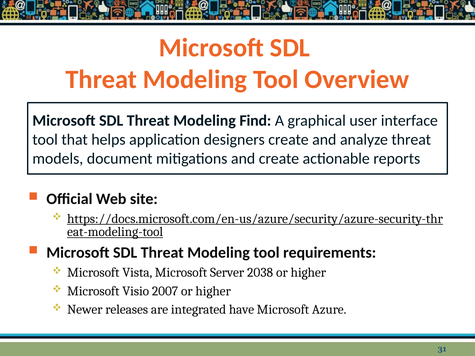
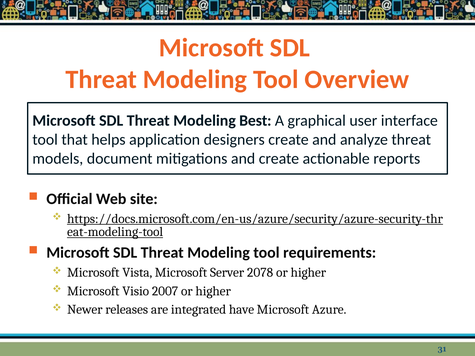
Find: Find -> Best (255, 121)
2038: 2038 -> 2078 (260, 273)
